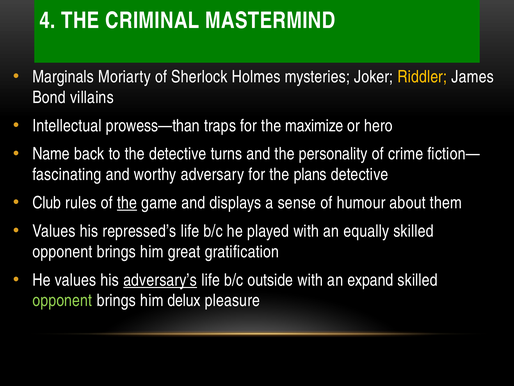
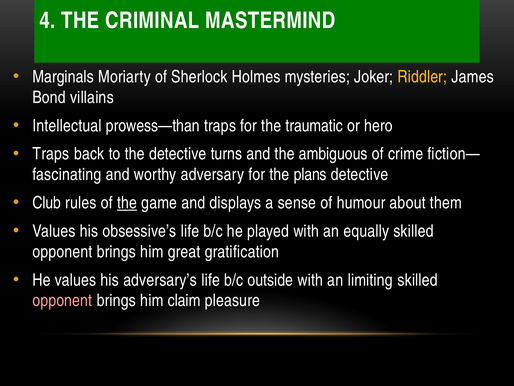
maximize: maximize -> traumatic (314, 126)
Name: Name -> Traps (51, 154)
personality: personality -> ambiguous (333, 154)
repressed’s: repressed’s -> obsessive’s (139, 231)
adversary’s underline: present -> none (160, 280)
expand: expand -> limiting (370, 280)
opponent colour: light green -> pink (62, 300)
delux: delux -> claim (184, 300)
